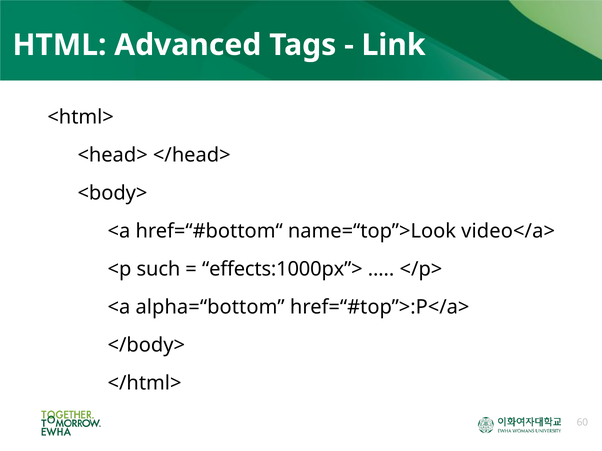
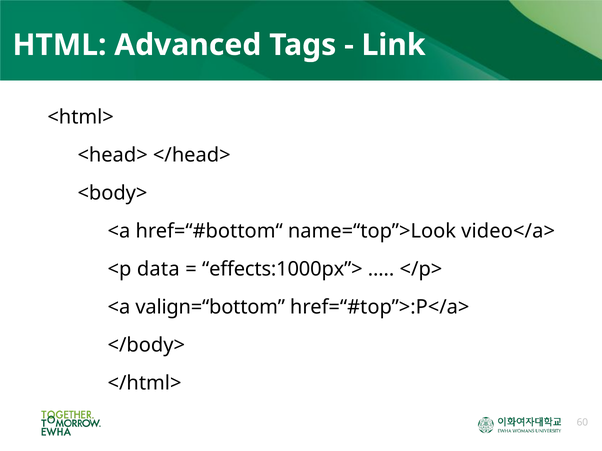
such: such -> data (158, 269)
alpha=“bottom: alpha=“bottom -> valign=“bottom (210, 308)
